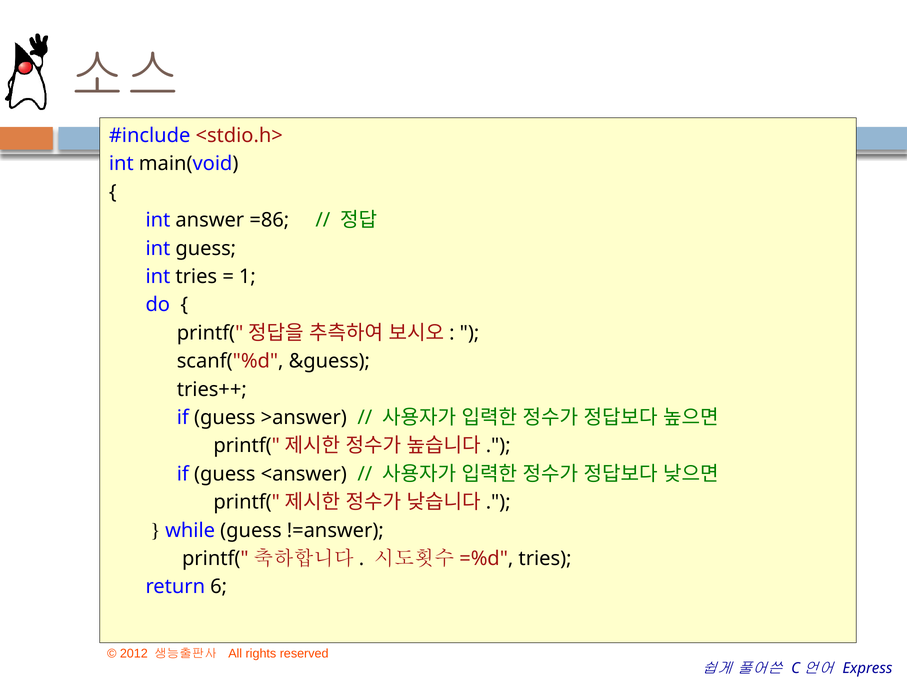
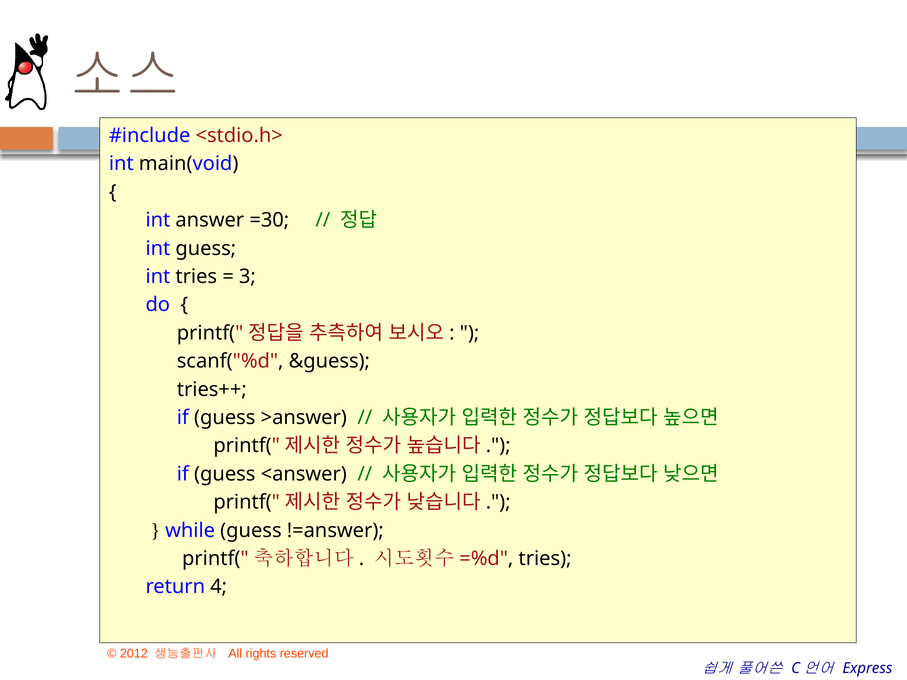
=86: =86 -> =30 (269, 220)
1: 1 -> 3 (247, 277)
6: 6 -> 4 (219, 587)
